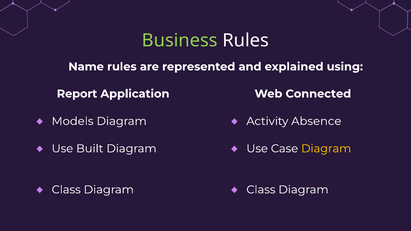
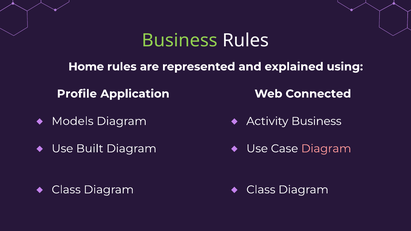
Name: Name -> Home (86, 67)
Report: Report -> Profile (77, 94)
Activity Absence: Absence -> Business (316, 121)
Diagram colour: yellow -> pink (326, 149)
